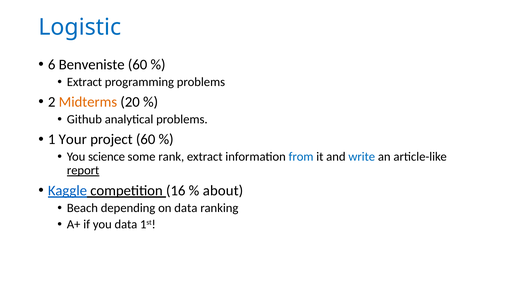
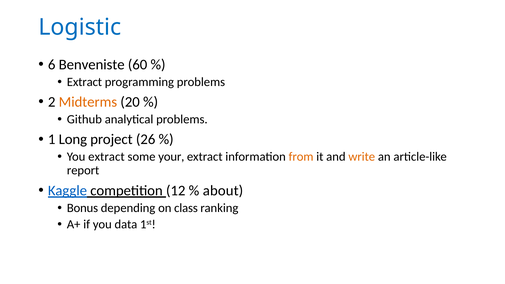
Your: Your -> Long (73, 139)
project 60: 60 -> 26 (146, 139)
You science: science -> extract (106, 157)
rank: rank -> your (171, 157)
from colour: blue -> orange (301, 157)
write colour: blue -> orange (362, 157)
report underline: present -> none (83, 170)
16: 16 -> 12 (176, 191)
Beach: Beach -> Bonus (82, 208)
on data: data -> class (186, 208)
